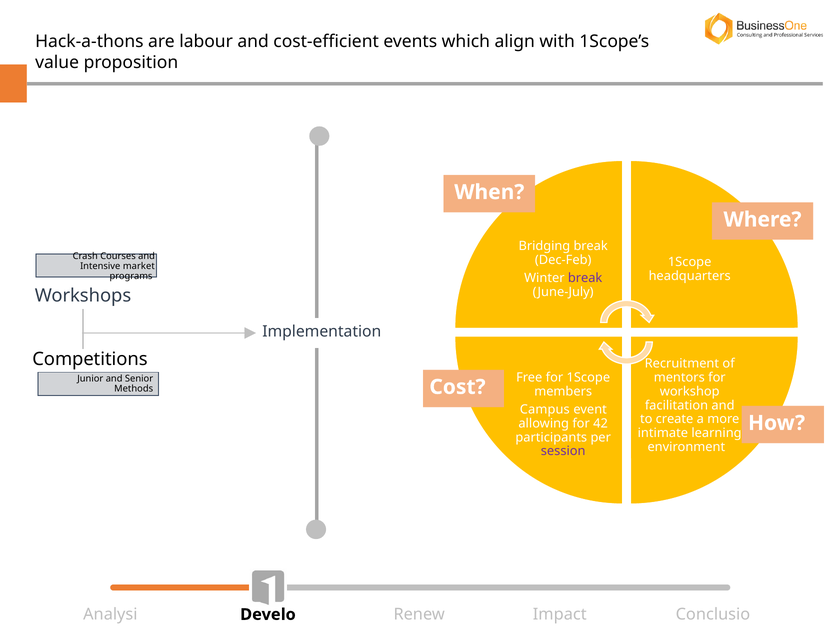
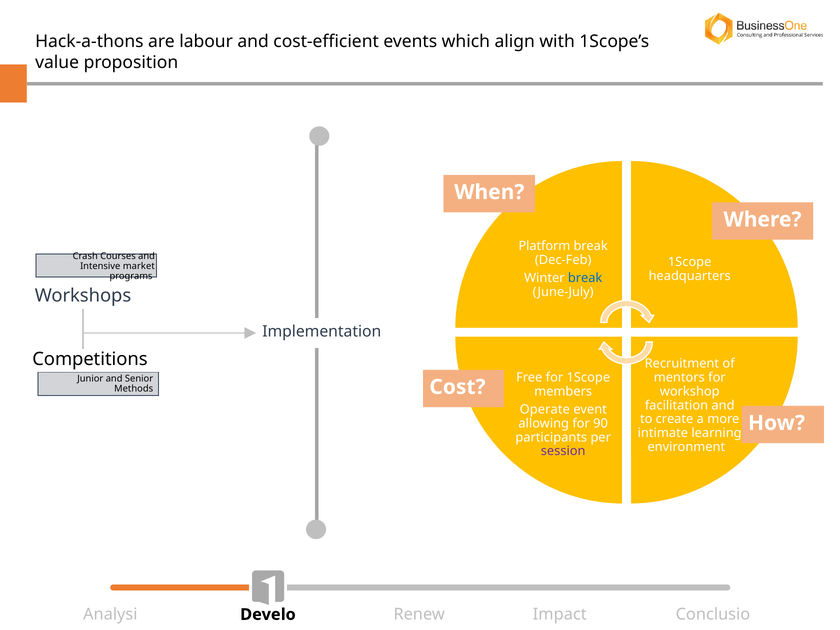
Bridging: Bridging -> Platform (544, 246)
break colour: purple -> blue (585, 278)
Campus: Campus -> Operate (545, 410)
42: 42 -> 90 (601, 423)
